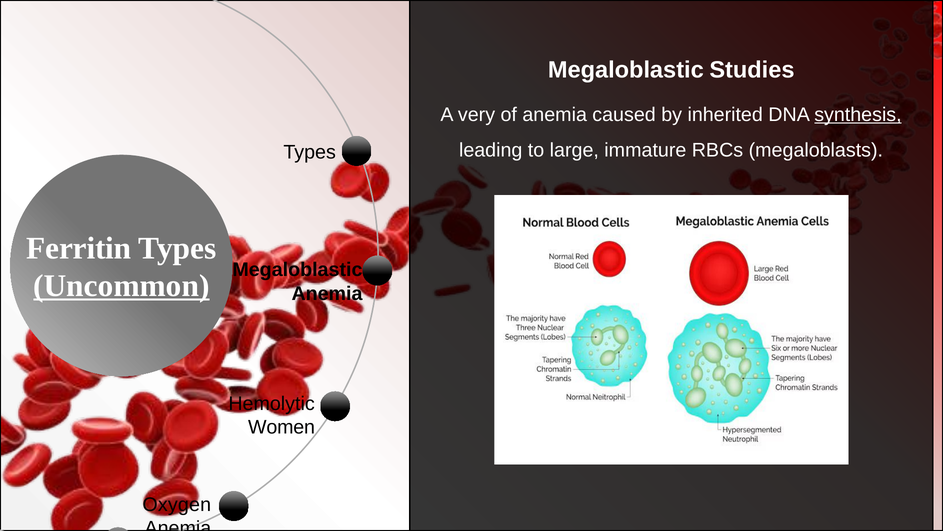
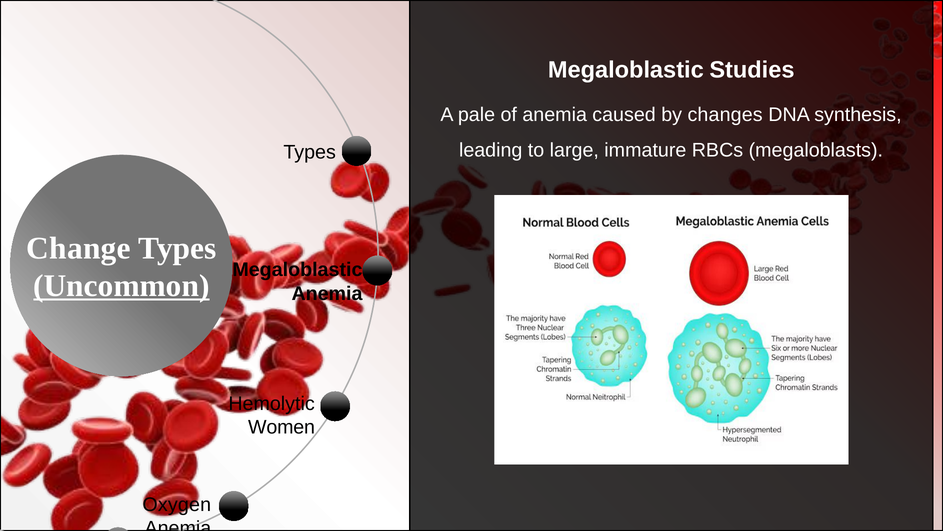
very: very -> pale (477, 115)
inherited: inherited -> changes (725, 115)
synthesis underline: present -> none (858, 115)
Ferritin: Ferritin -> Change (79, 248)
